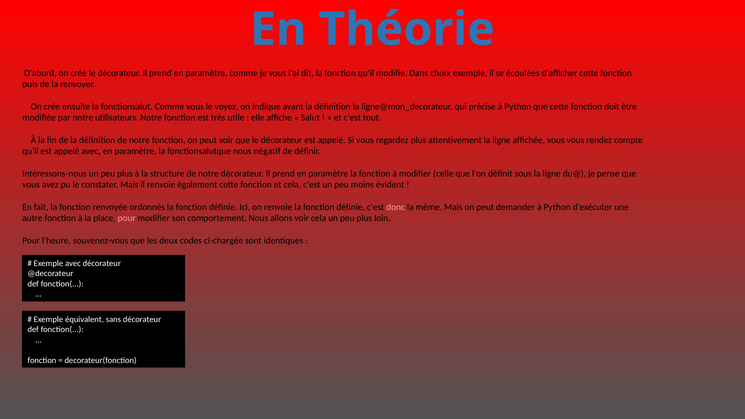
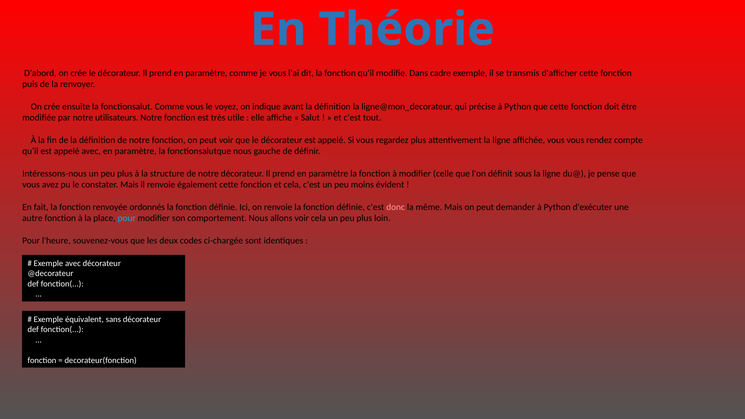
choix: choix -> cadre (441, 73)
écoulées: écoulées -> transmis (523, 73)
négatif: négatif -> gauche (267, 151)
pour colour: pink -> light blue (127, 218)
